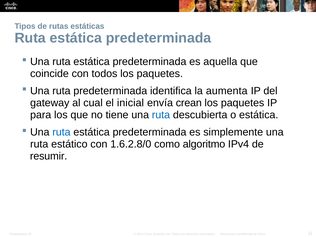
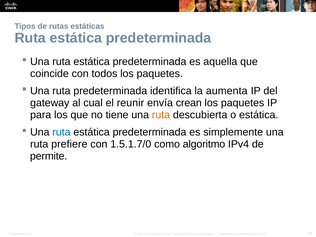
inicial: inicial -> reunir (130, 103)
ruta colour: blue -> orange (161, 115)
estático: estático -> prefiere (69, 144)
1.6.2.8/0: 1.6.2.8/0 -> 1.5.1.7/0 (131, 144)
resumir: resumir -> permite (49, 156)
